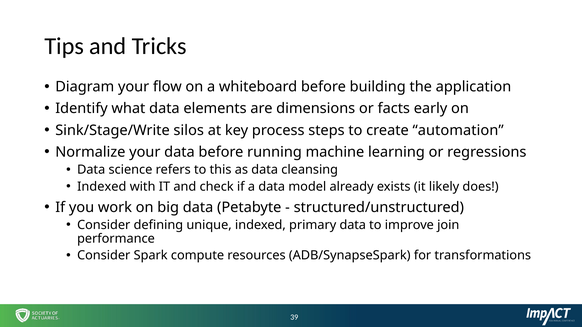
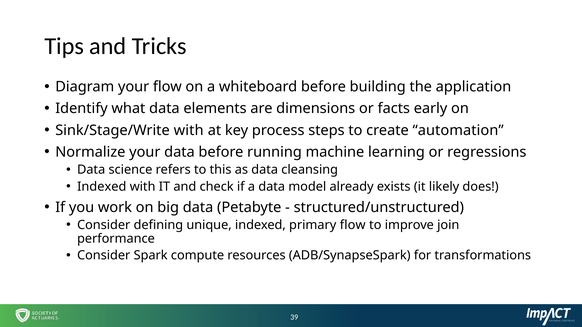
Sink/Stage/Write silos: silos -> with (189, 130)
primary data: data -> flow (353, 225)
